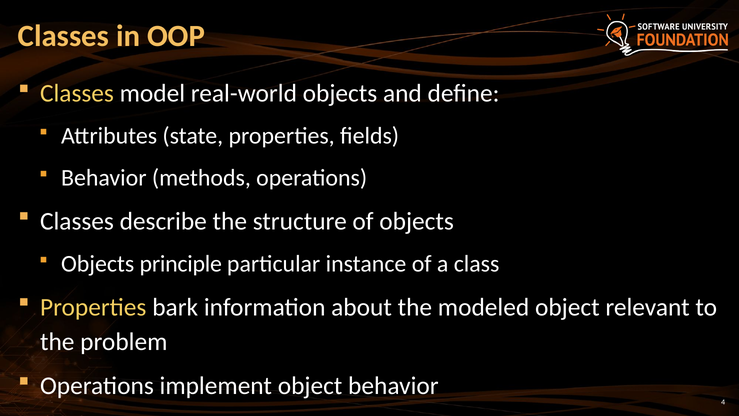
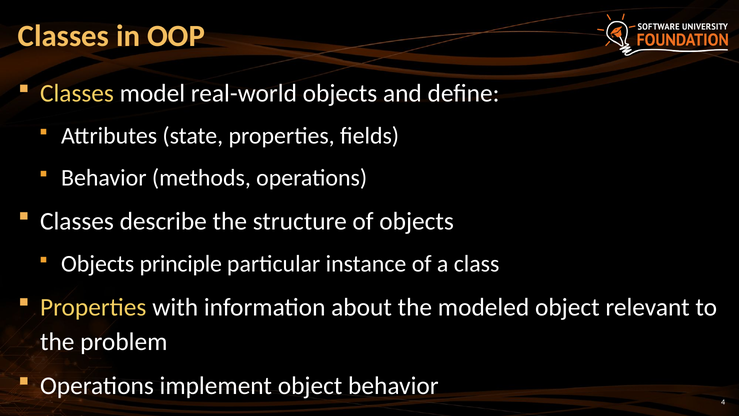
bark: bark -> with (175, 307)
